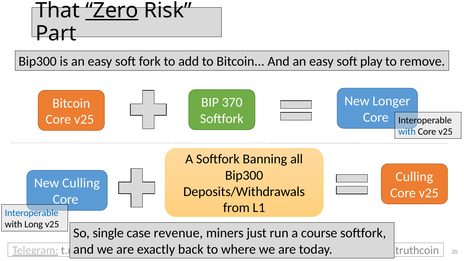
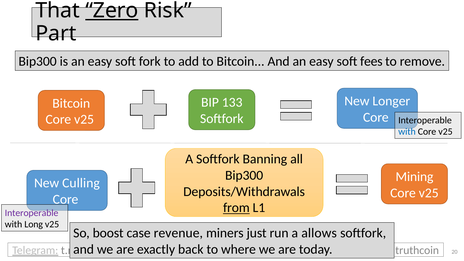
play: play -> fees (371, 62)
370: 370 -> 133 (232, 102)
Culling: Culling -> Mining (414, 177)
from underline: none -> present (236, 208)
Interoperable colour: blue -> purple (32, 213)
single: single -> boost (108, 233)
course: course -> allows (319, 233)
